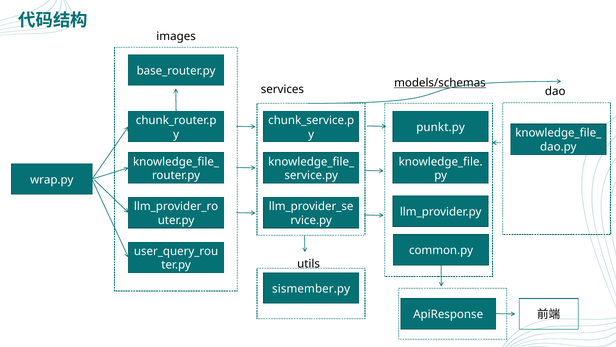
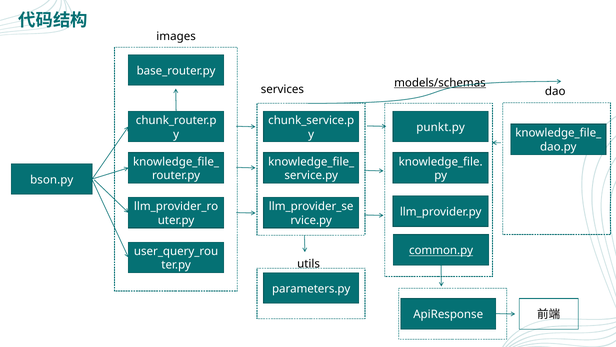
wrap.py: wrap.py -> bson.py (52, 180)
common.py underline: none -> present (441, 250)
sismember.py: sismember.py -> parameters.py (311, 288)
